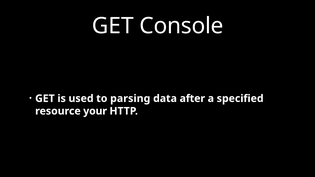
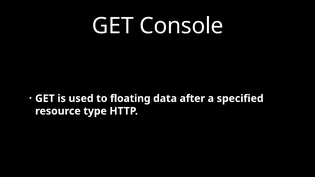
parsing: parsing -> floating (130, 99)
your: your -> type (95, 111)
